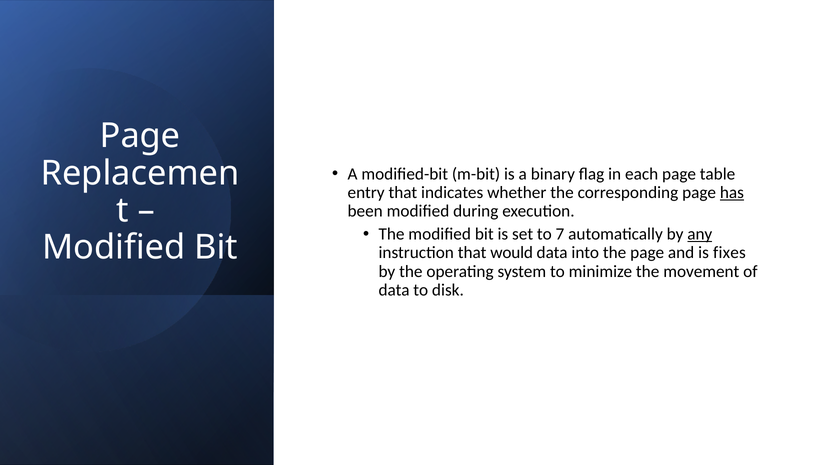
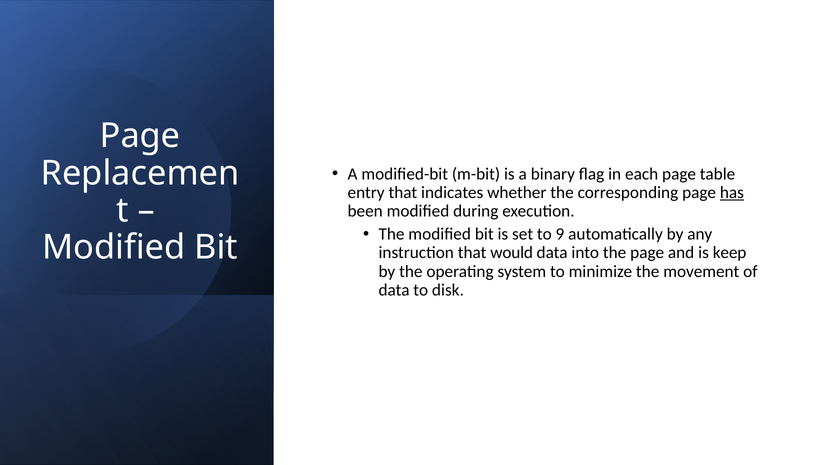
7: 7 -> 9 (560, 234)
any underline: present -> none (700, 234)
fixes: fixes -> keep (730, 253)
